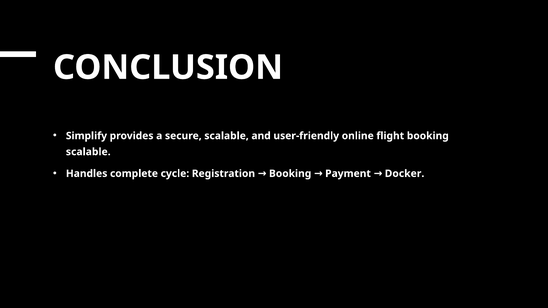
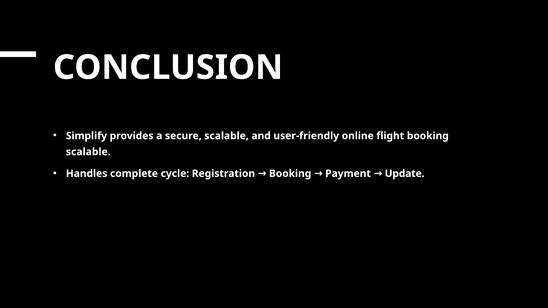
Docker: Docker -> Update (405, 174)
